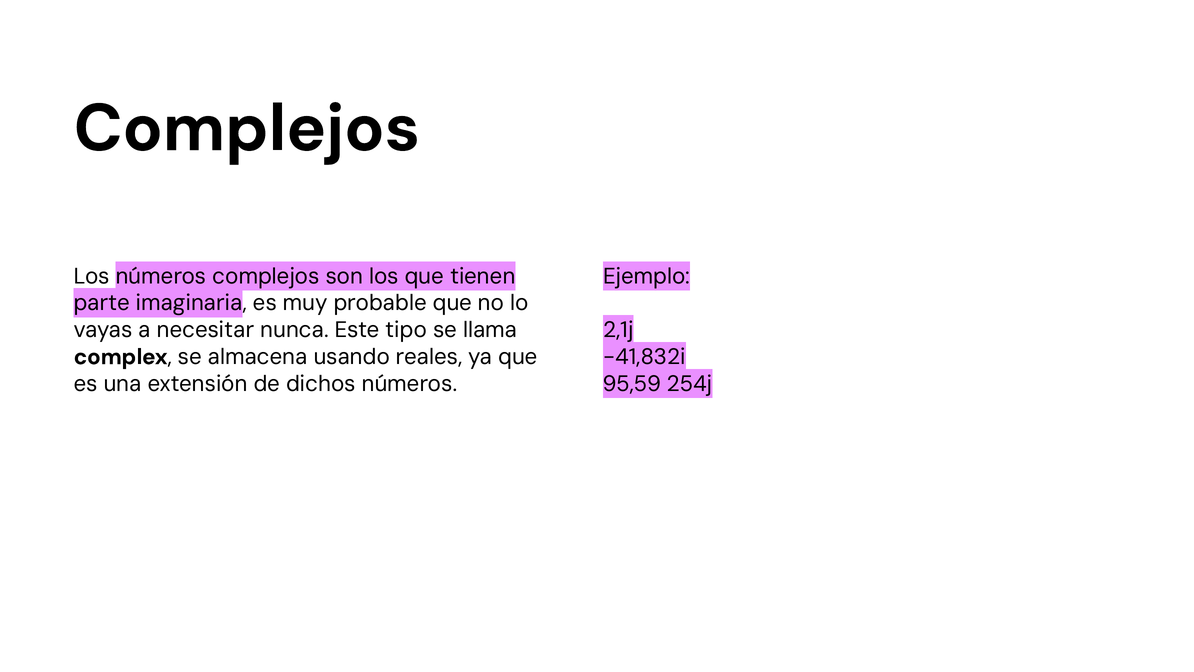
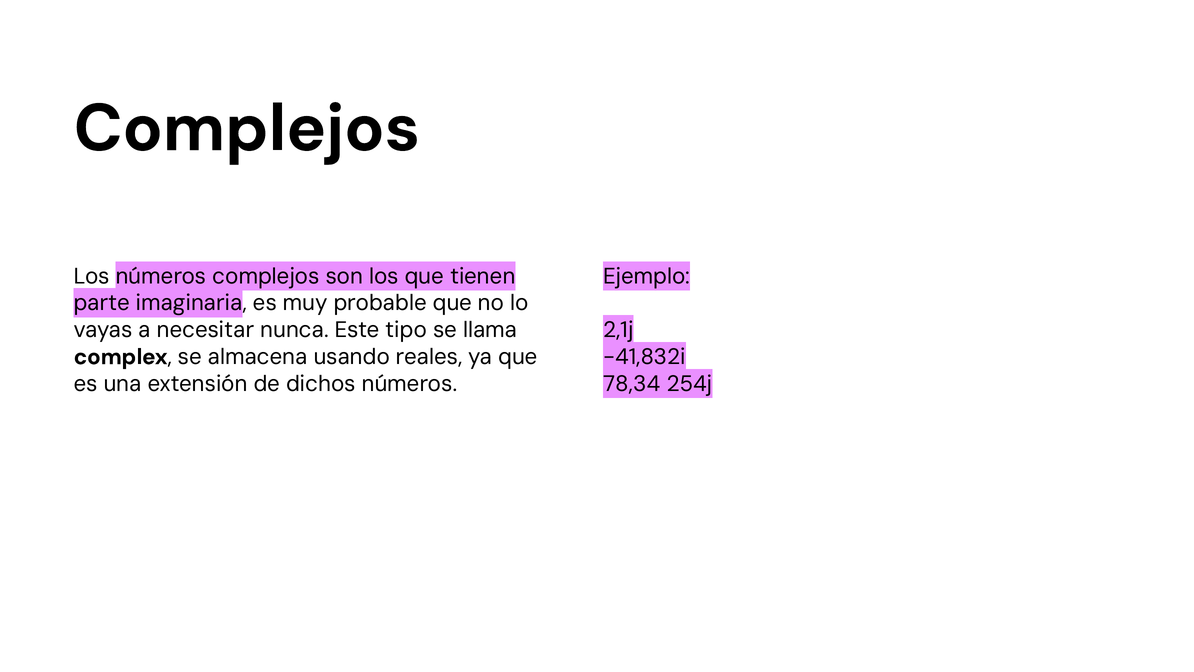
95,59: 95,59 -> 78,34 (632, 383)
